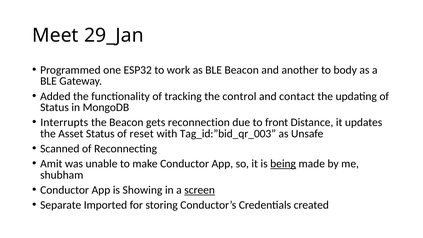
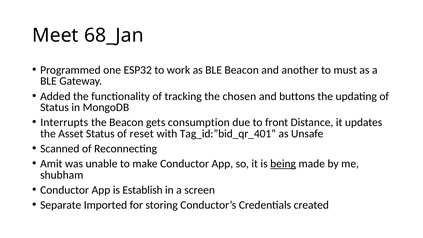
29_Jan: 29_Jan -> 68_Jan (114, 36)
body: body -> must (345, 70)
control: control -> chosen (239, 96)
contact: contact -> buttons (297, 96)
reconnection: reconnection -> consumption (199, 122)
Tag_id:”bid_qr_003: Tag_id:”bid_qr_003 -> Tag_id:”bid_qr_401 (228, 134)
Showing: Showing -> Establish (143, 190)
screen underline: present -> none (200, 190)
